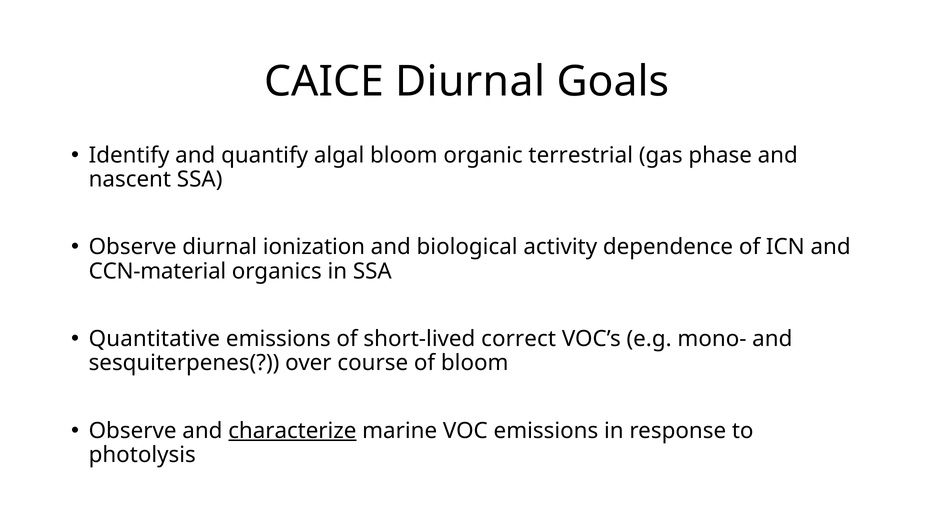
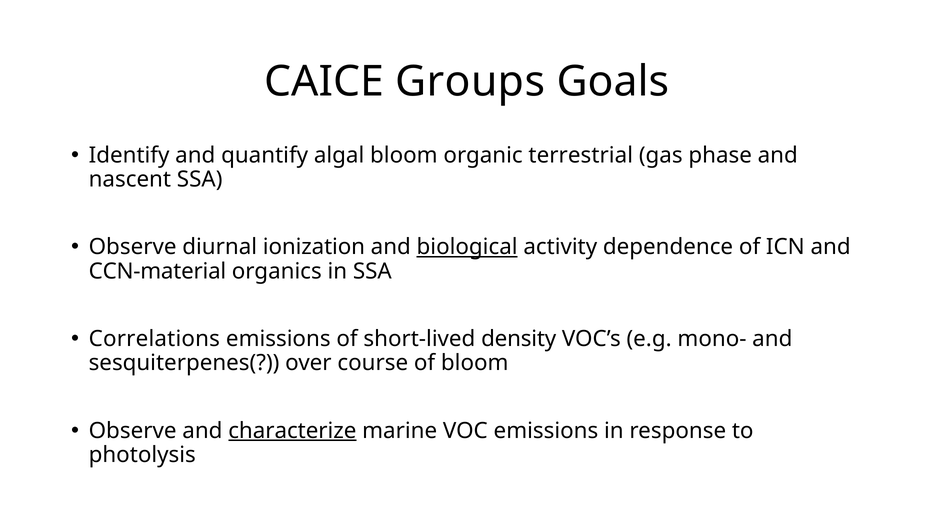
CAICE Diurnal: Diurnal -> Groups (470, 82)
biological underline: none -> present (467, 247)
Quantitative: Quantitative -> Correlations (154, 339)
correct: correct -> density (519, 339)
